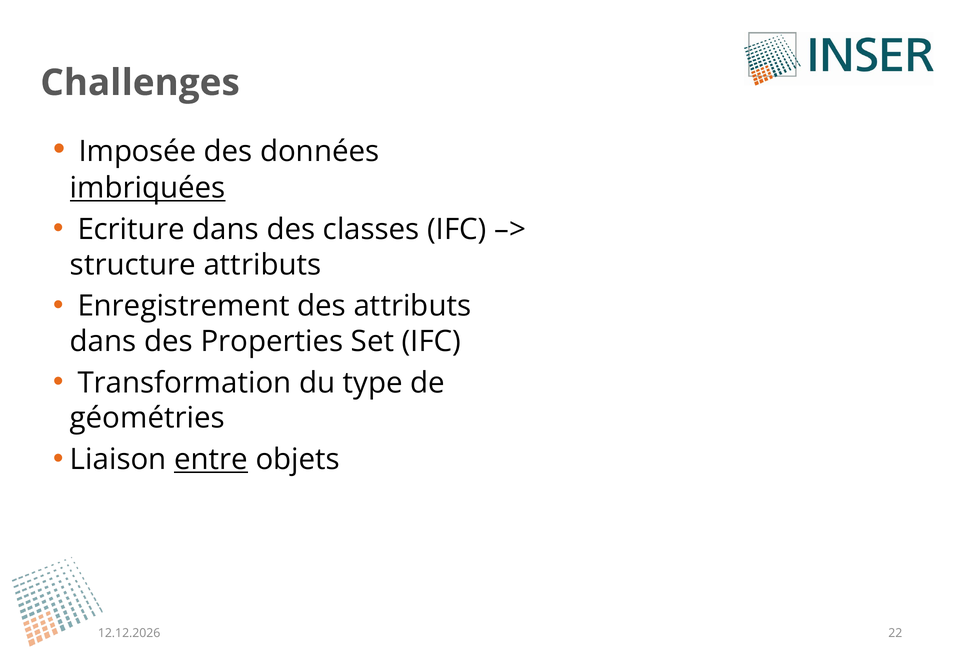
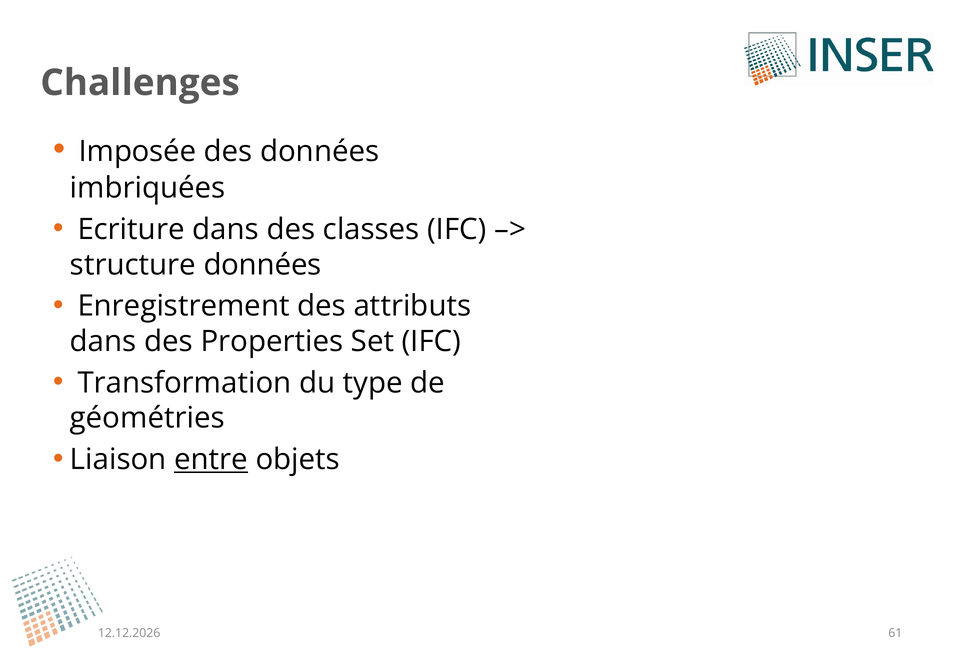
imbriquées underline: present -> none (148, 188)
structure attributs: attributs -> données (263, 265)
22: 22 -> 61 (895, 633)
